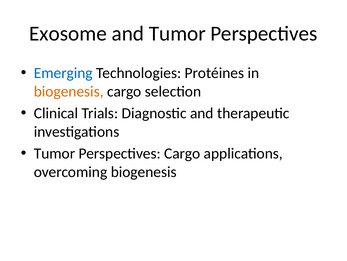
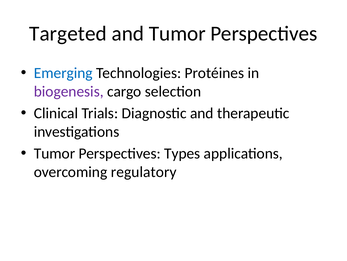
Exosome: Exosome -> Targeted (68, 34)
biogenesis colour: orange -> purple (69, 91)
Perspectives Cargo: Cargo -> Types (182, 153)
overcoming biogenesis: biogenesis -> regulatory (144, 172)
